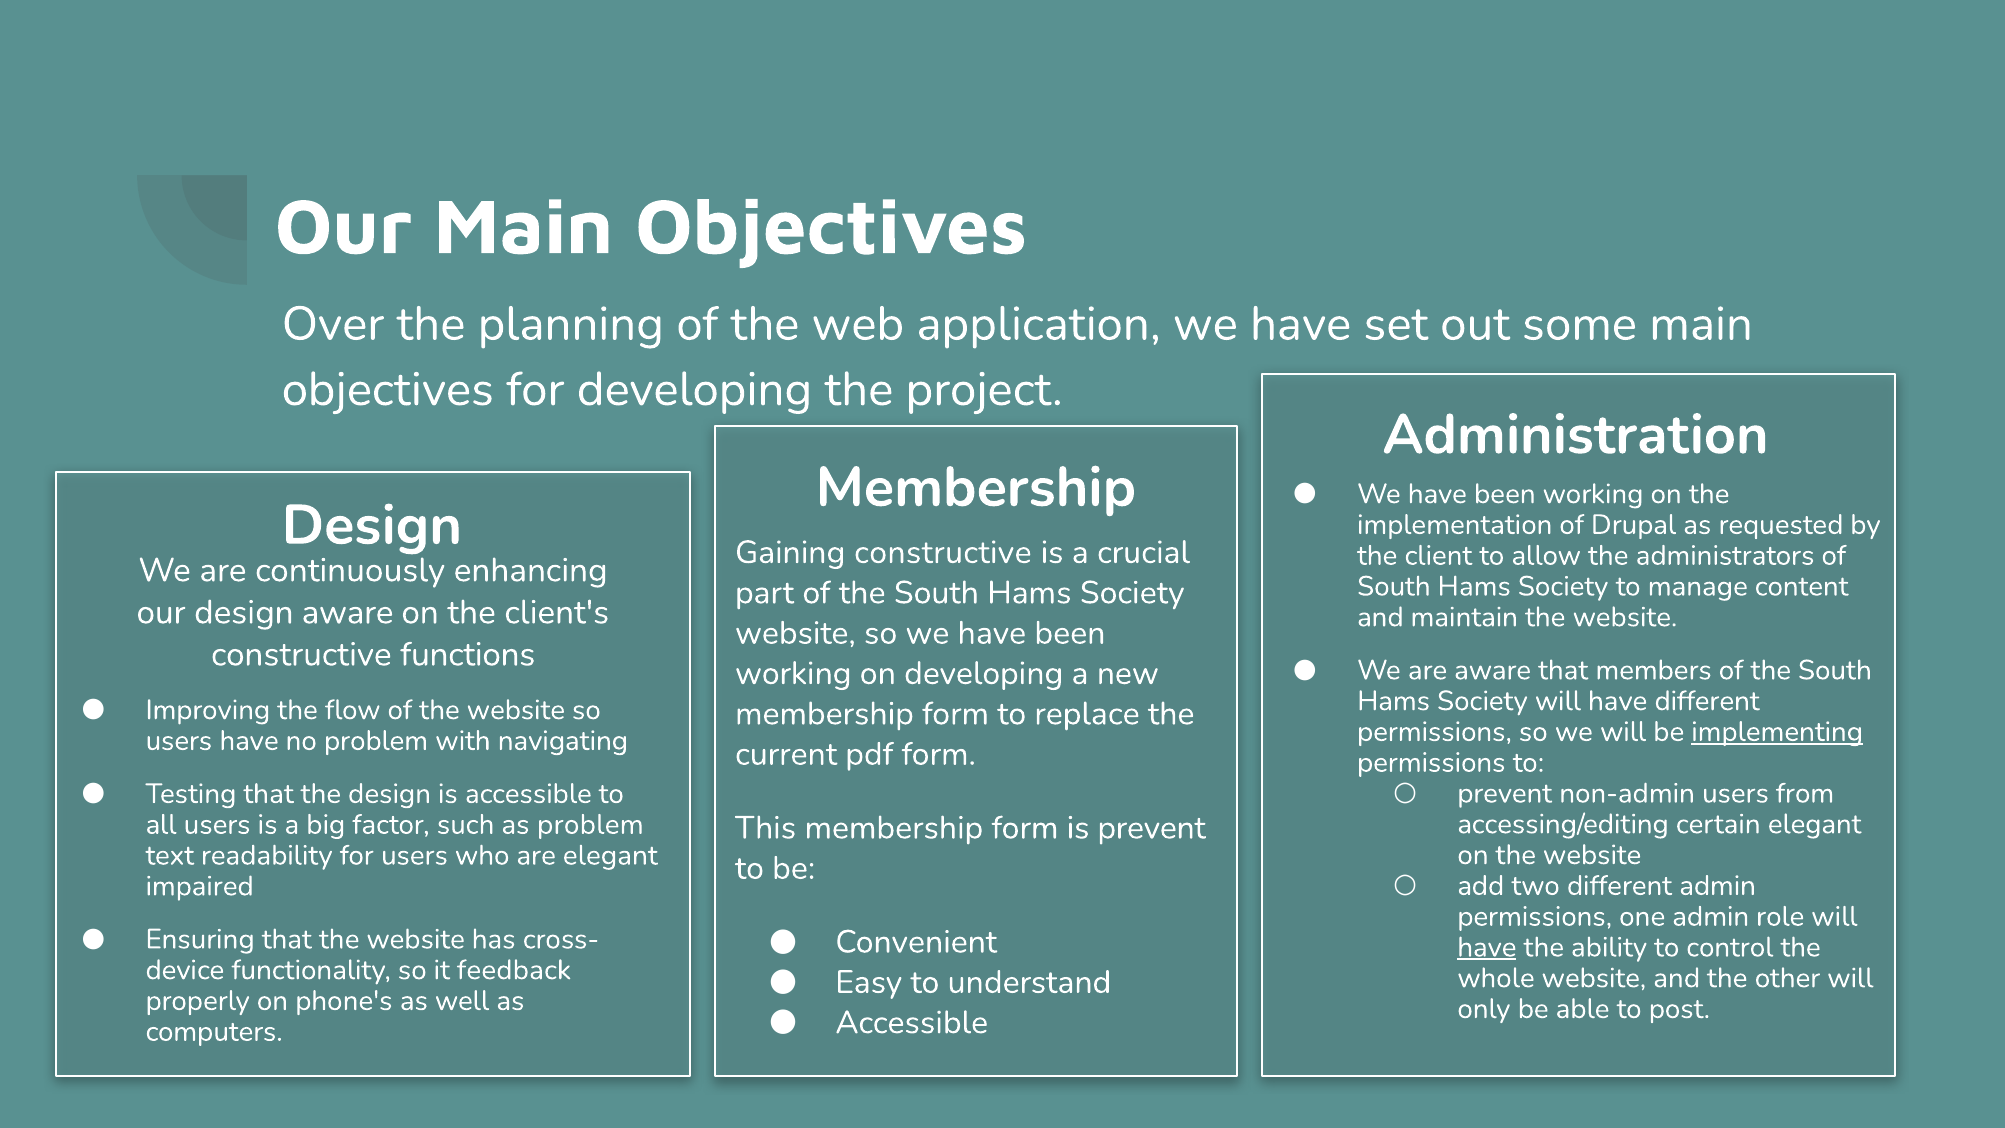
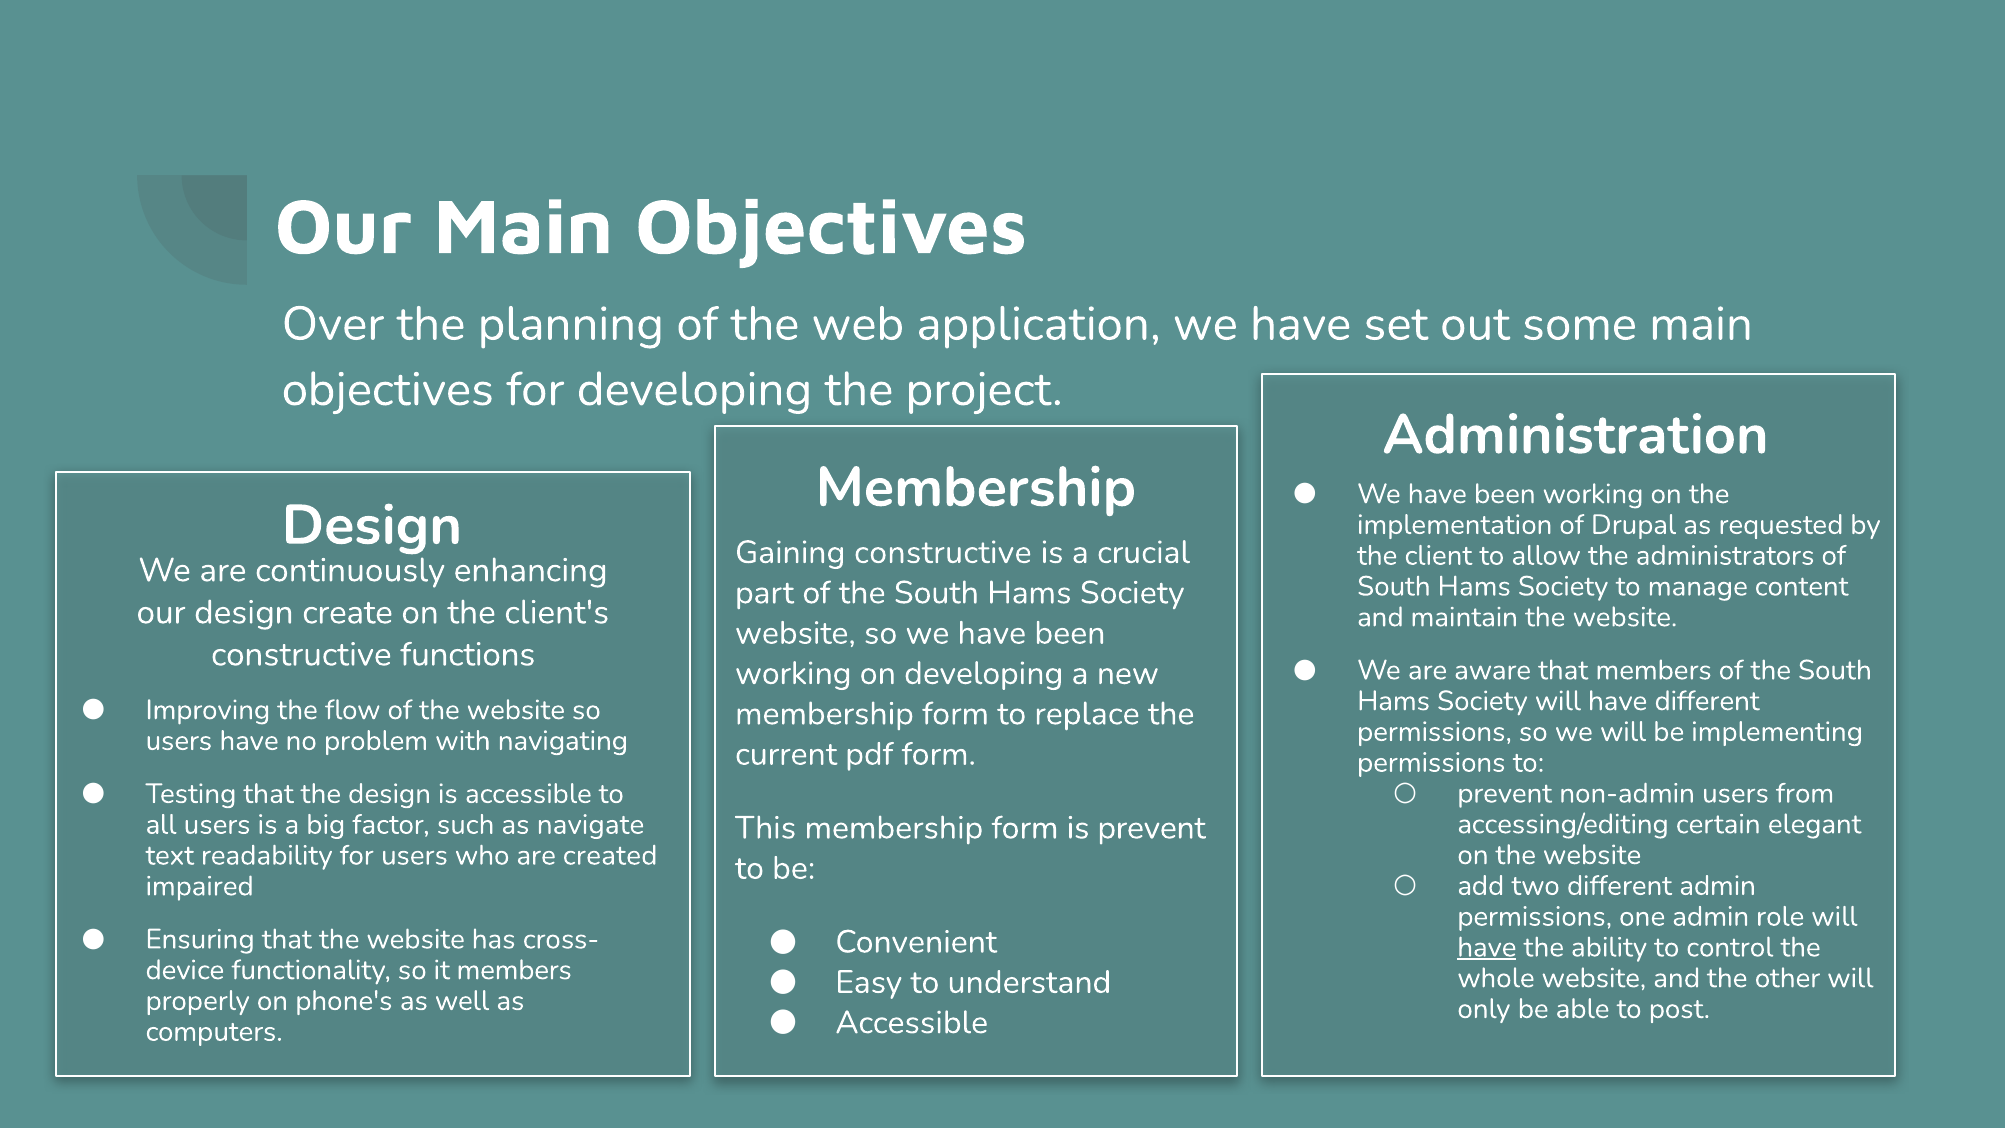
design aware: aware -> create (348, 612)
implementing underline: present -> none (1777, 732)
as problem: problem -> navigate (591, 824)
are elegant: elegant -> created (610, 855)
it feedback: feedback -> members (514, 970)
